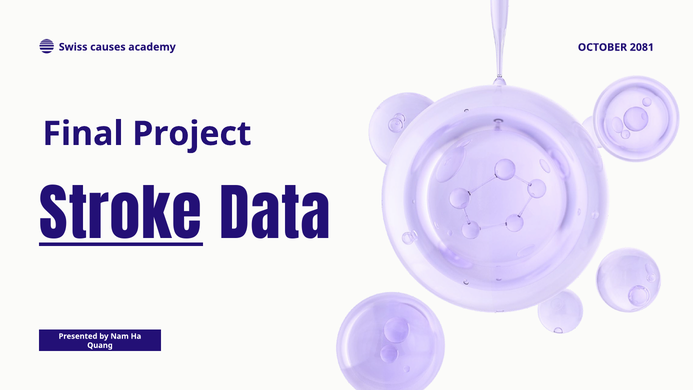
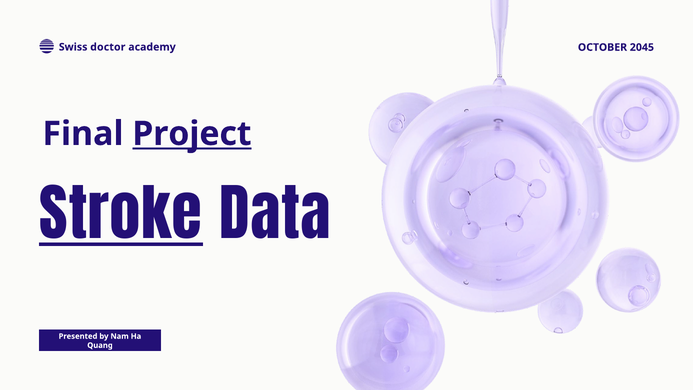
causes: causes -> doctor (108, 47)
2081: 2081 -> 2045 (642, 47)
Project underline: none -> present (192, 134)
